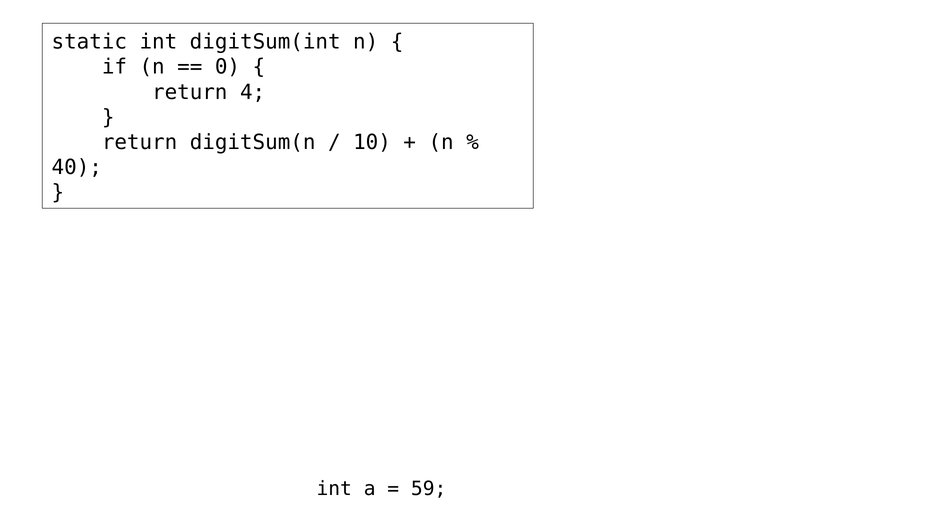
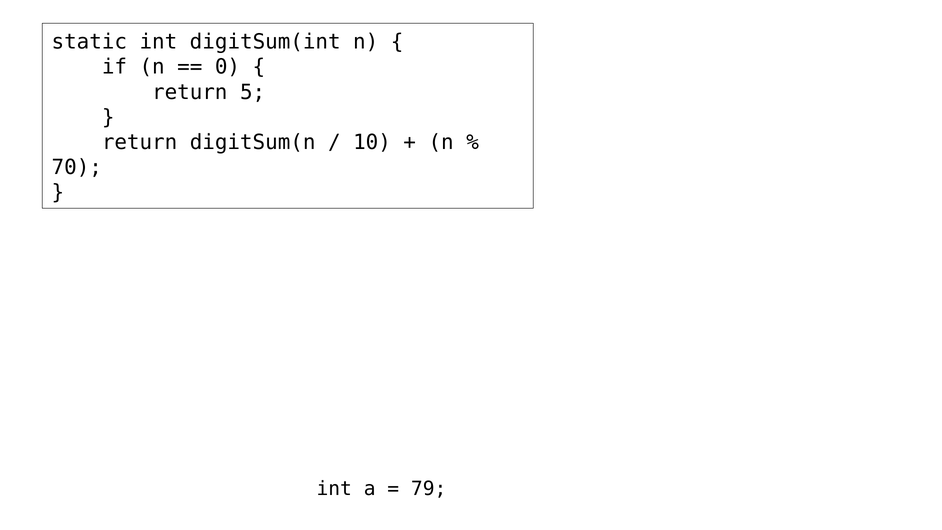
4: 4 -> 5 (253, 92)
40: 40 -> 70 (77, 167)
59: 59 -> 79 (429, 489)
